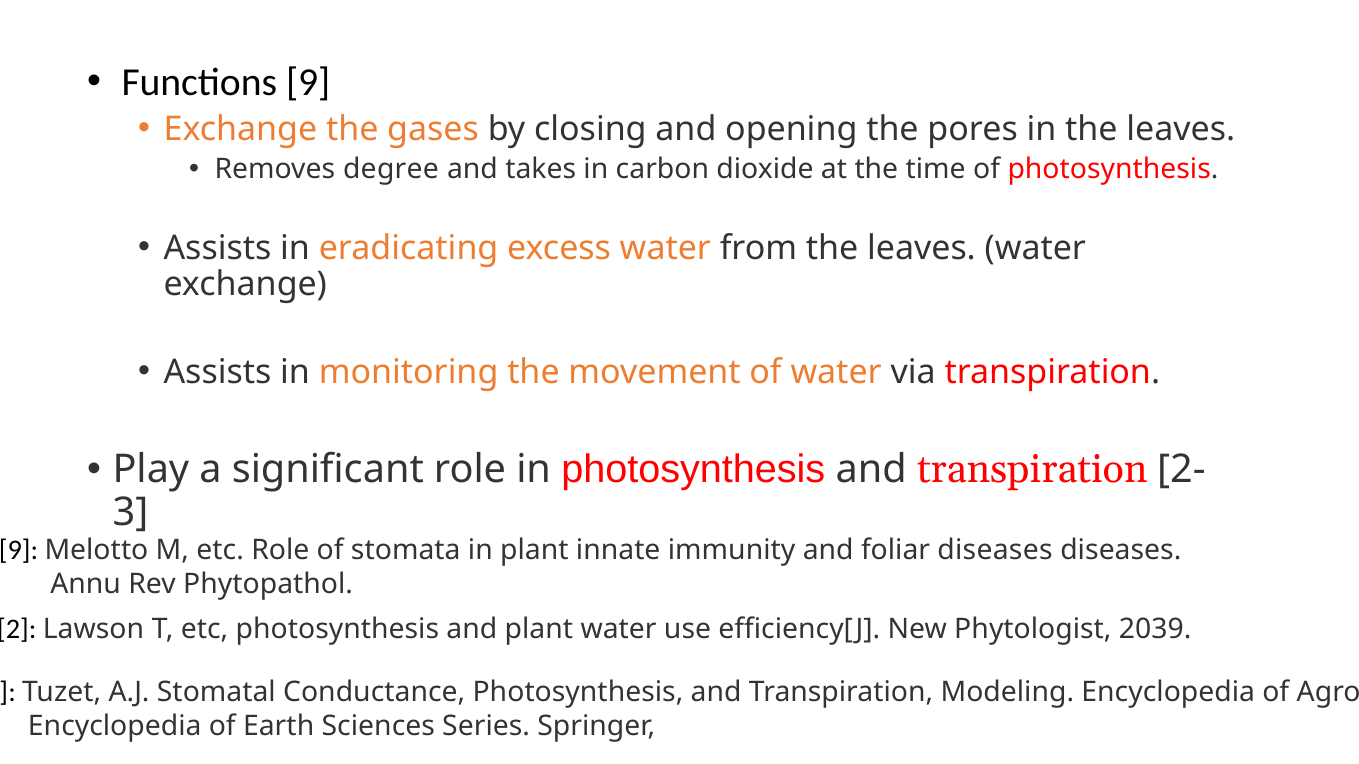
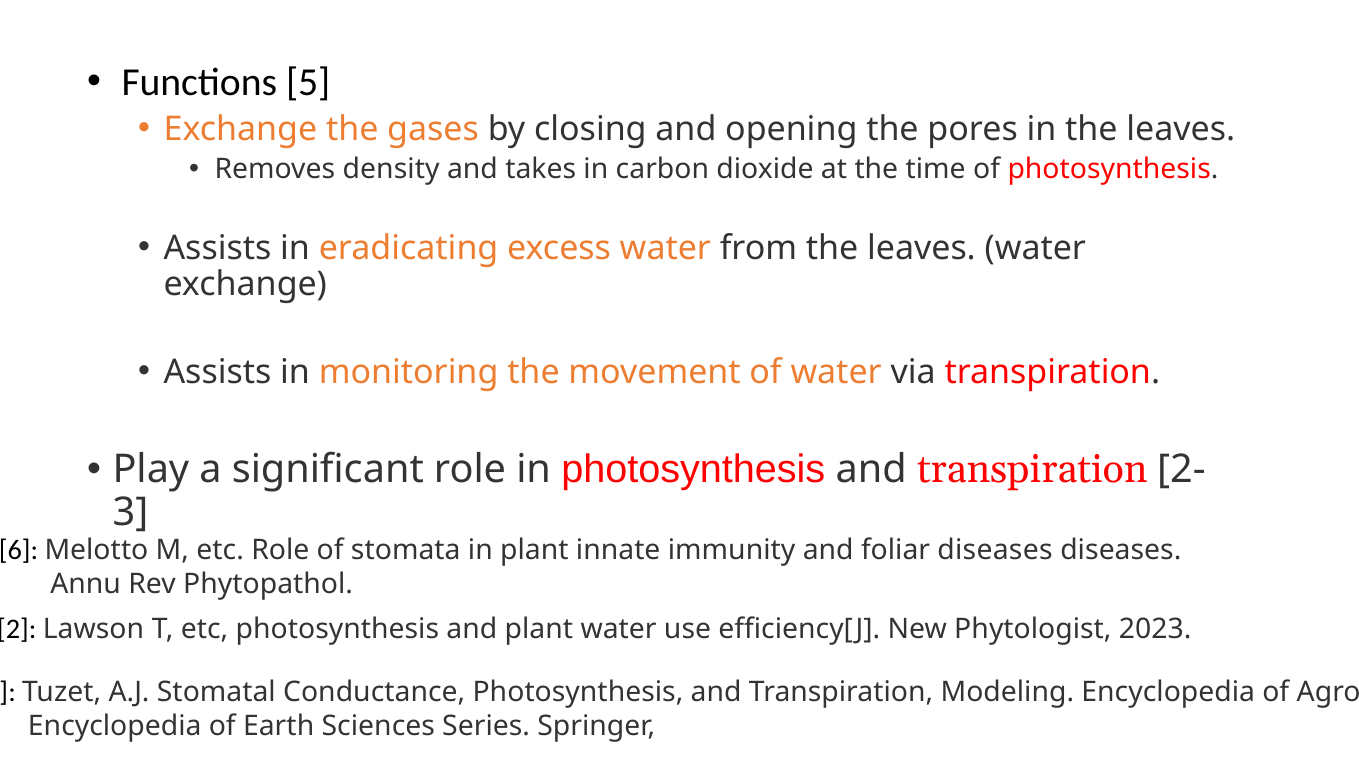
Functions 9: 9 -> 5 (308, 82)
degree: degree -> density (391, 170)
9: 9 -> 6 (18, 551)
2039: 2039 -> 2023 (1155, 630)
